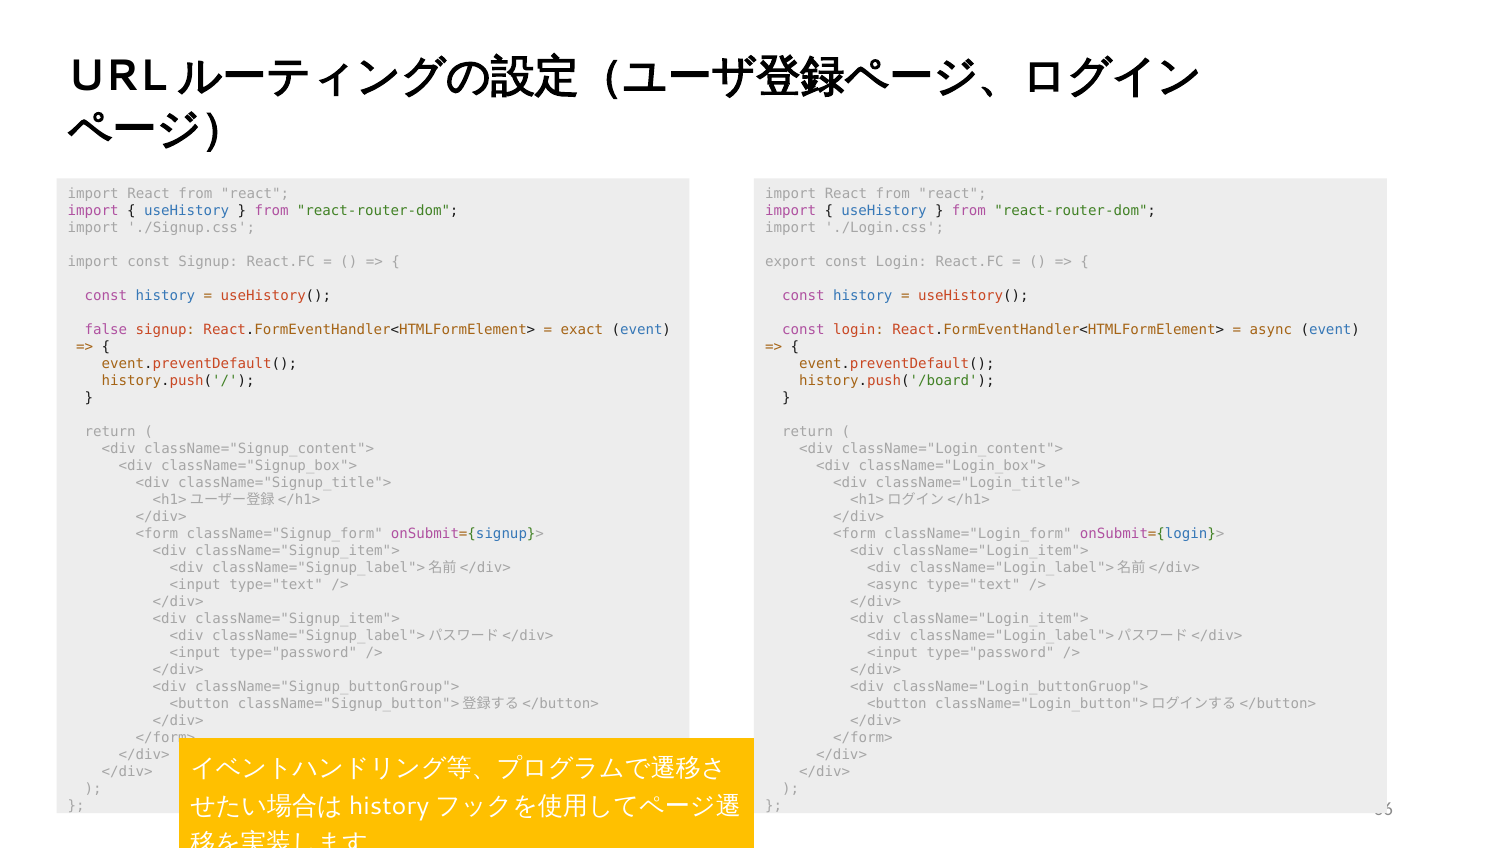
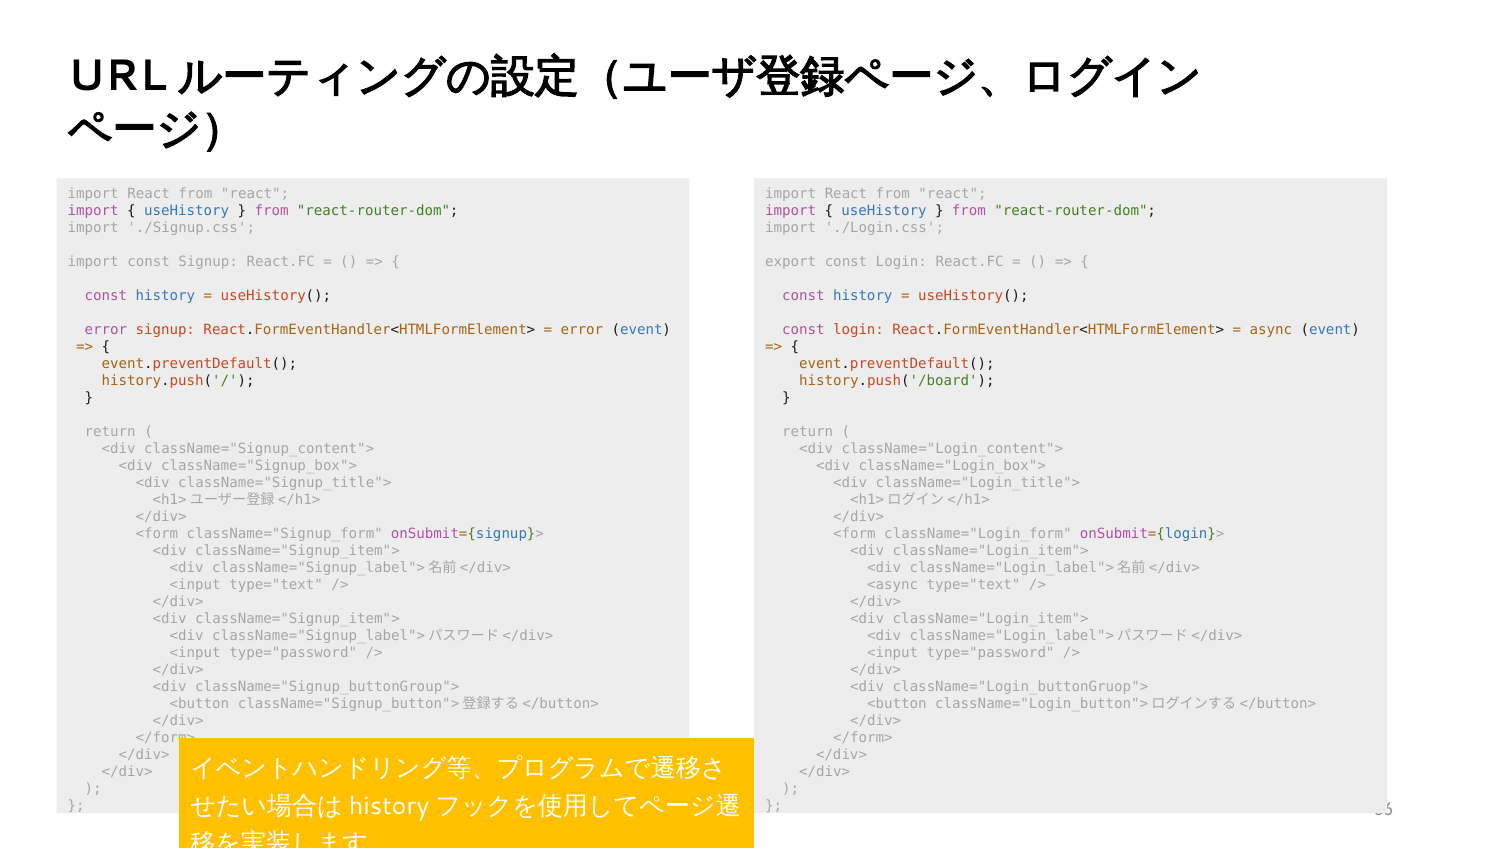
false: false -> error (106, 330)
exact: exact -> error (582, 330)
